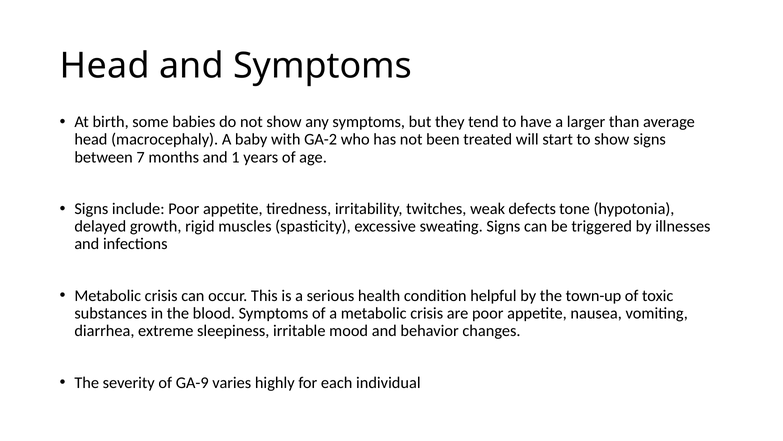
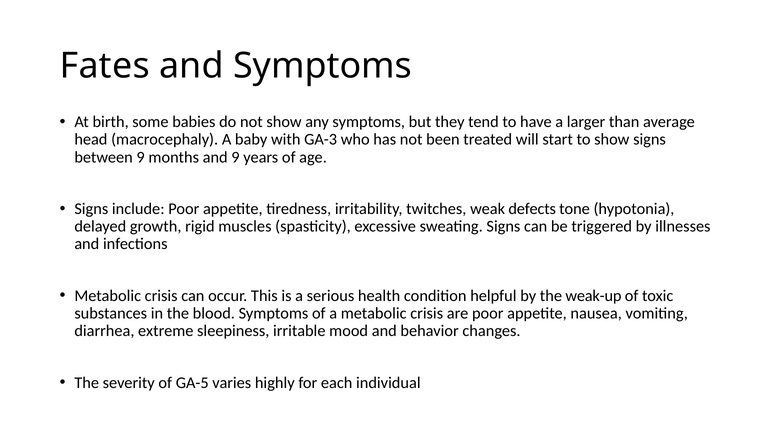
Head: Head -> Fates (105, 66)
GA-2: GA-2 -> GA-3 (321, 139)
between 7: 7 -> 9 (141, 157)
and 1: 1 -> 9 (235, 157)
town-up: town-up -> weak-up (593, 295)
GA-9: GA-9 -> GA-5 (192, 382)
